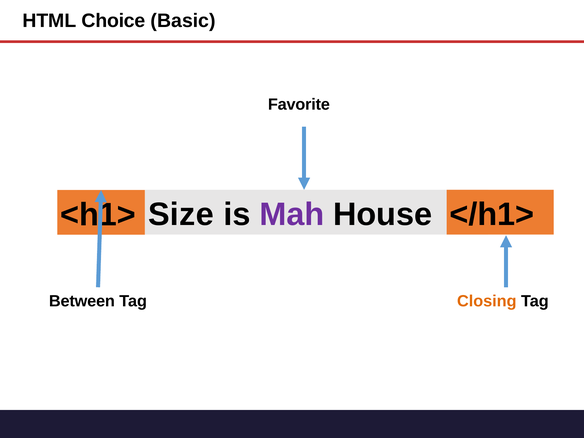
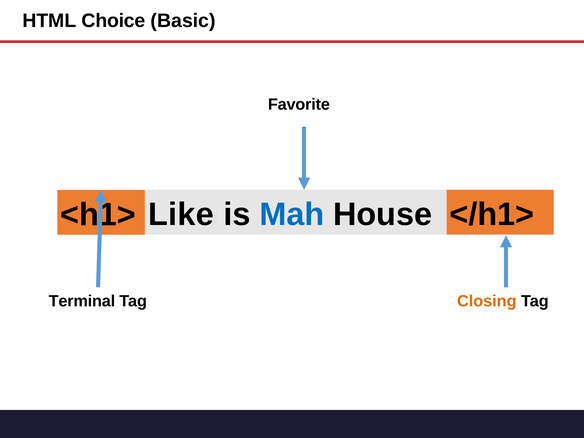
Size: Size -> Like (181, 214)
Mah colour: purple -> blue (292, 214)
Between: Between -> Terminal (82, 301)
